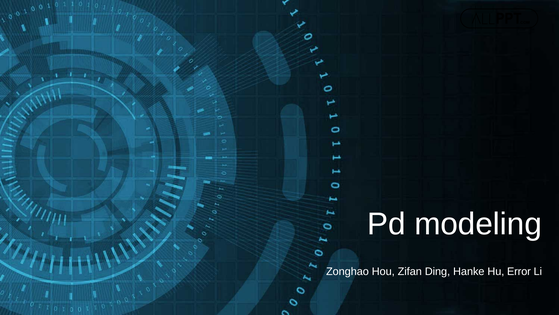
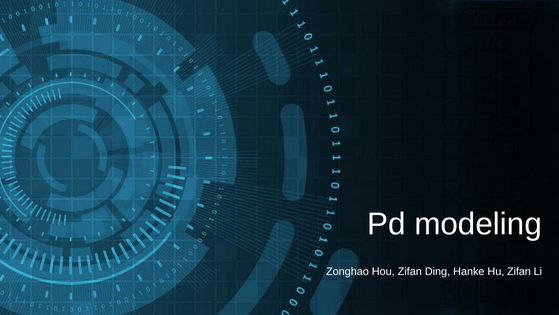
Hu Error: Error -> Zifan (519, 271)
